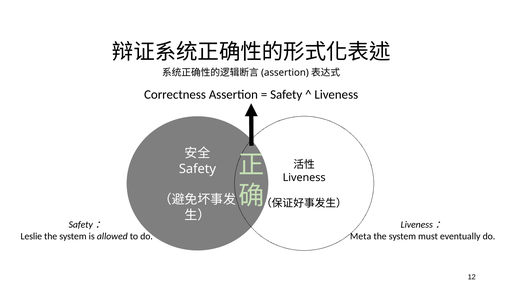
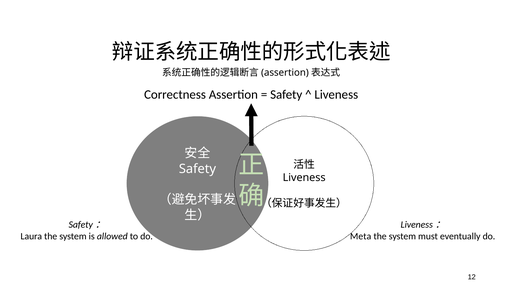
Leslie: Leslie -> Laura (31, 236)
